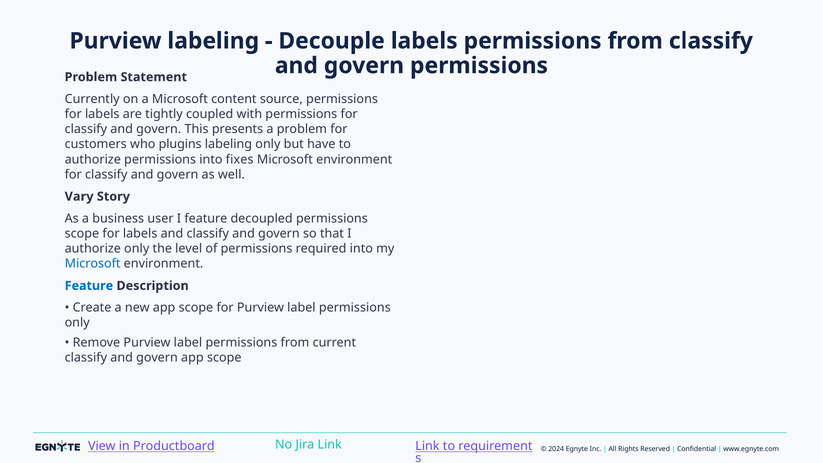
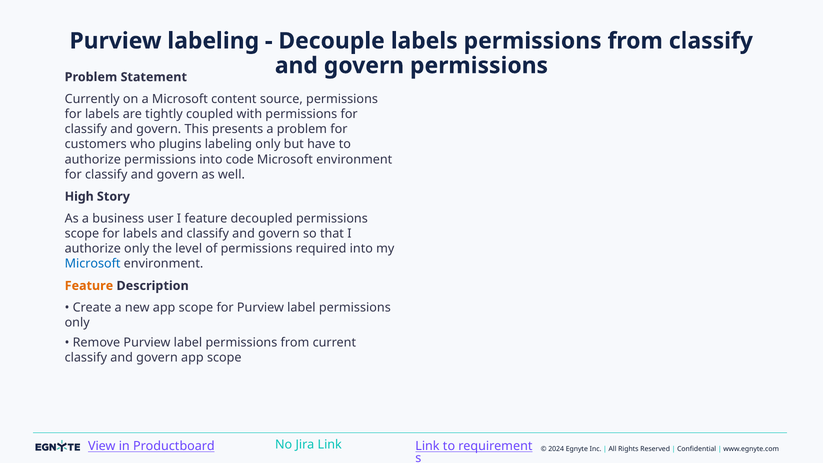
fixes: fixes -> code (240, 159)
Vary: Vary -> High (79, 196)
Feature colour: blue -> orange (89, 286)
